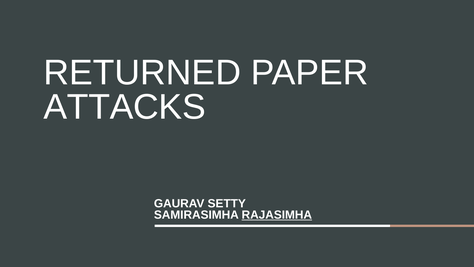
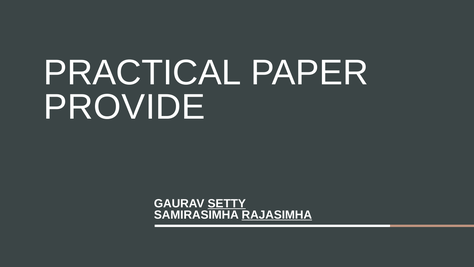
RETURNED: RETURNED -> PRACTICAL (142, 73)
ATTACKS: ATTACKS -> PROVIDE (124, 107)
SETTY underline: none -> present (227, 203)
